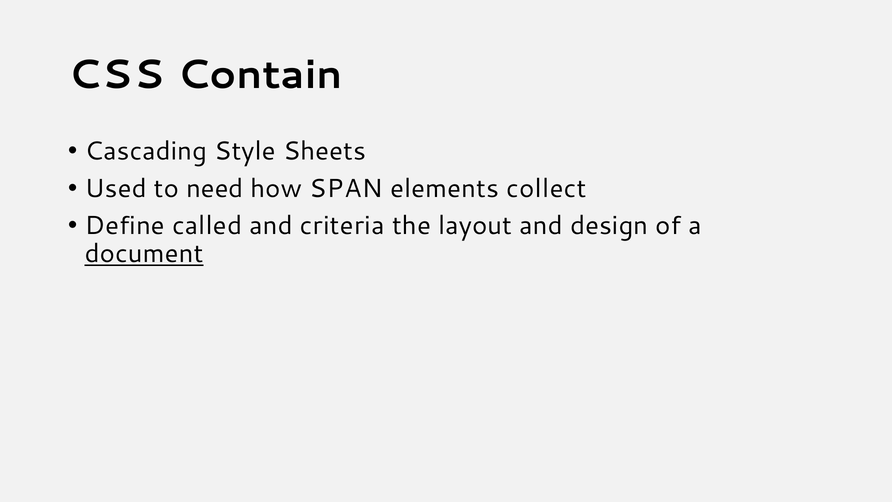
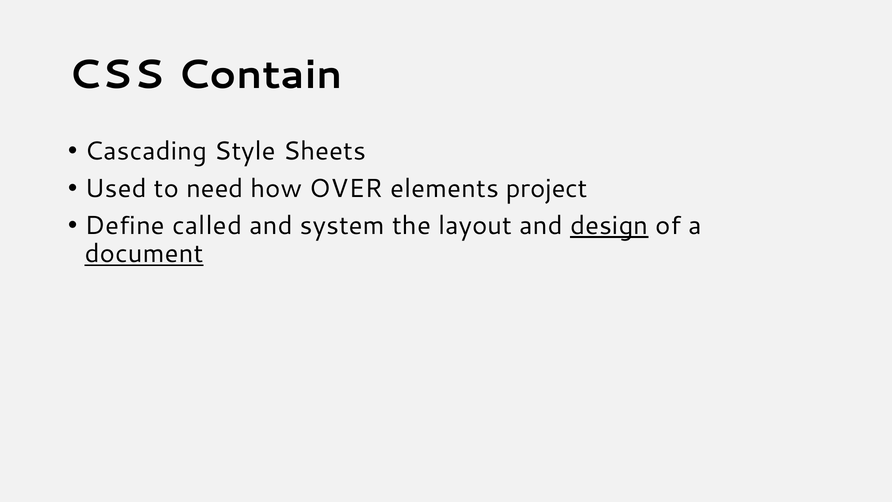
SPAN: SPAN -> OVER (346, 188)
collect: collect -> project (547, 188)
criteria: criteria -> system (342, 226)
design underline: none -> present (609, 226)
